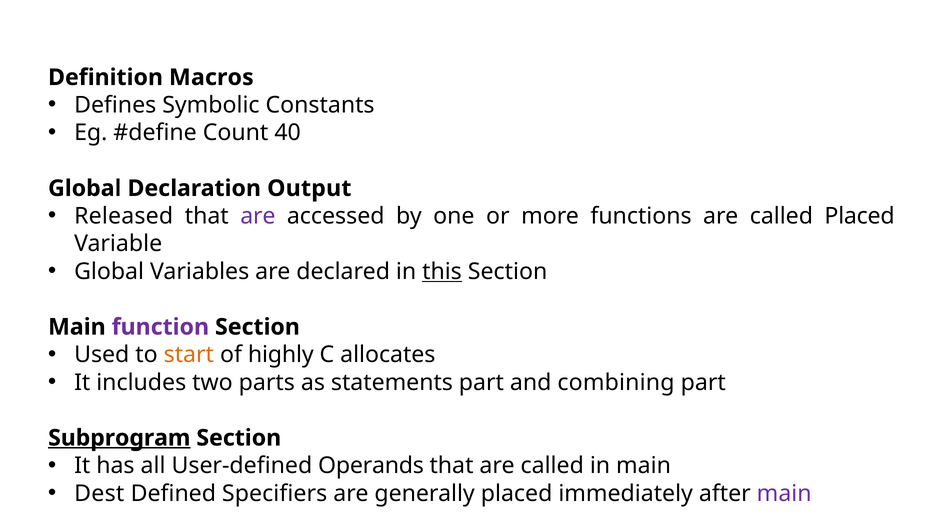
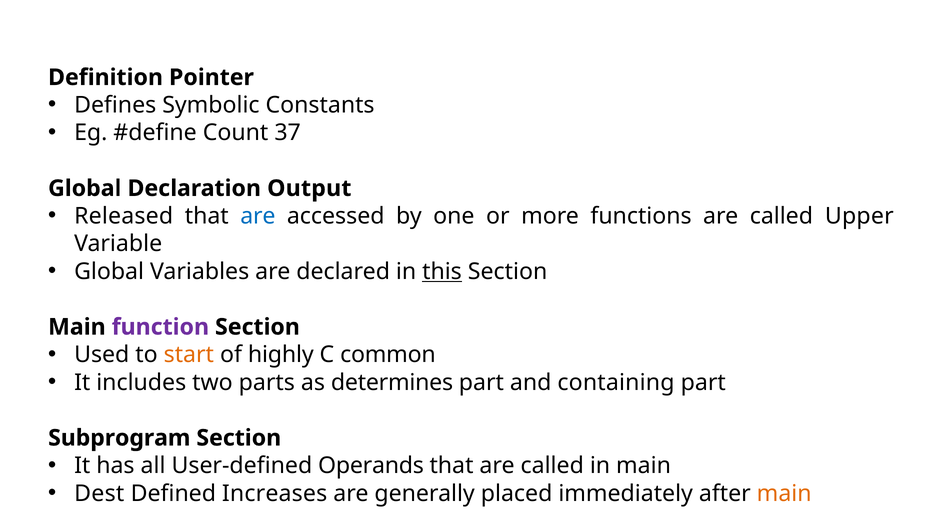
Macros: Macros -> Pointer (211, 77)
40: 40 -> 37 (288, 133)
are colour: purple -> blue (258, 216)
called Placed: Placed -> Upper (859, 216)
allocates: allocates -> common (388, 355)
statements: statements -> determines (392, 383)
combining: combining -> containing (616, 383)
Subprogram underline: present -> none (119, 438)
Specifiers: Specifiers -> Increases (275, 494)
main colour: purple -> orange (784, 494)
